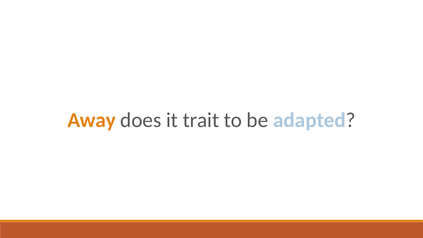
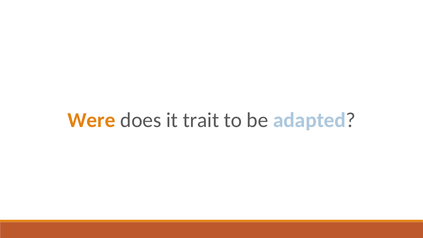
Away: Away -> Were (91, 120)
